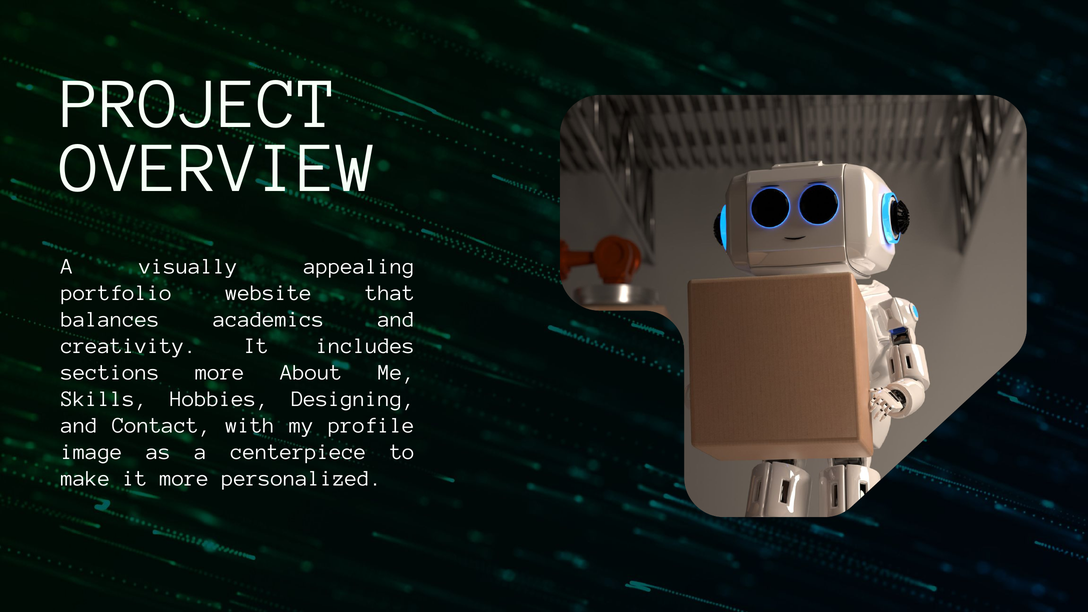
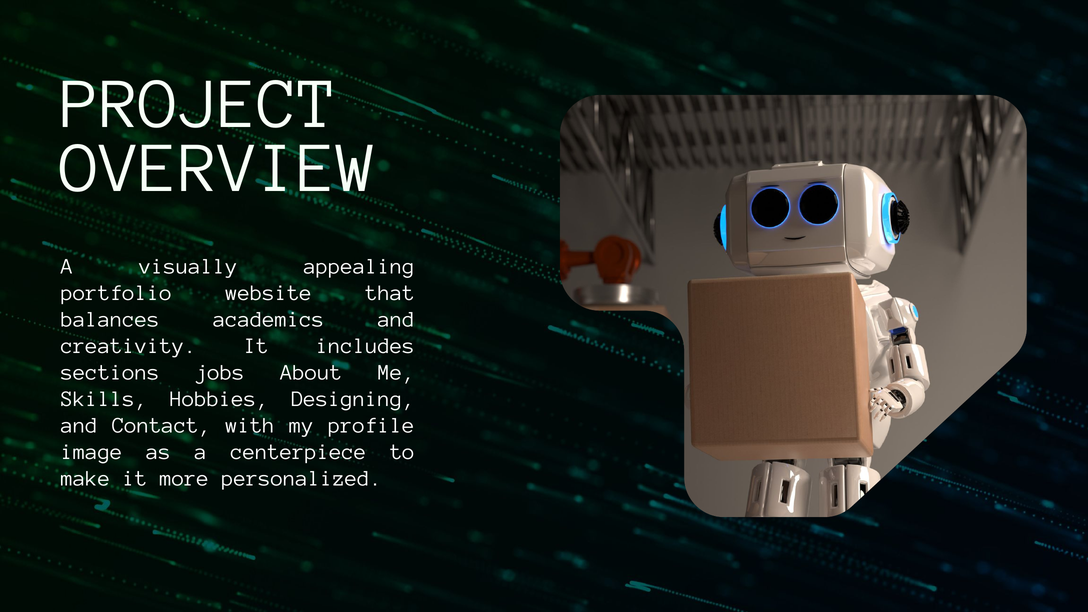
sections more: more -> jobs (220, 372)
